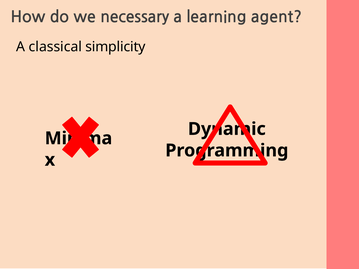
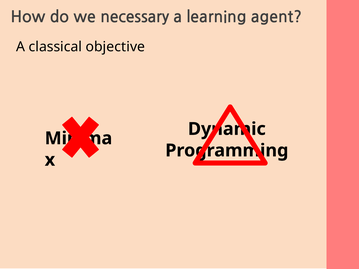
simplicity: simplicity -> objective (115, 47)
